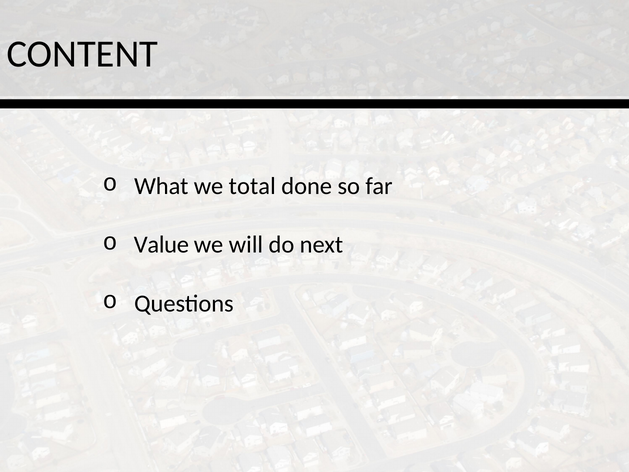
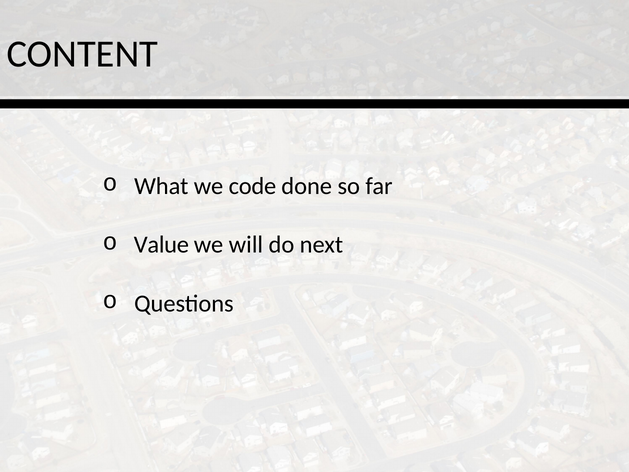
total: total -> code (252, 186)
